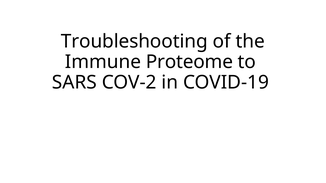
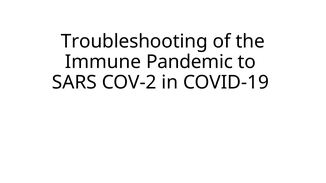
Proteome: Proteome -> Pandemic (189, 62)
